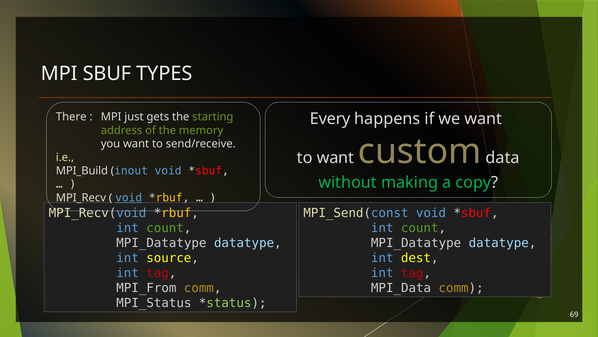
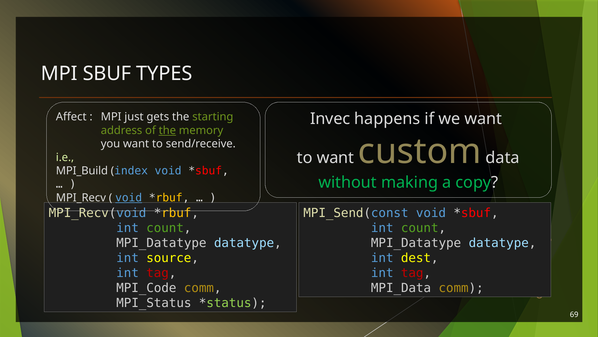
There: There -> Affect (71, 117)
Every: Every -> Invec (330, 119)
the underline: none -> present (167, 130)
inout: inout -> index (131, 170)
MPI_From: MPI_From -> MPI_Code (146, 288)
